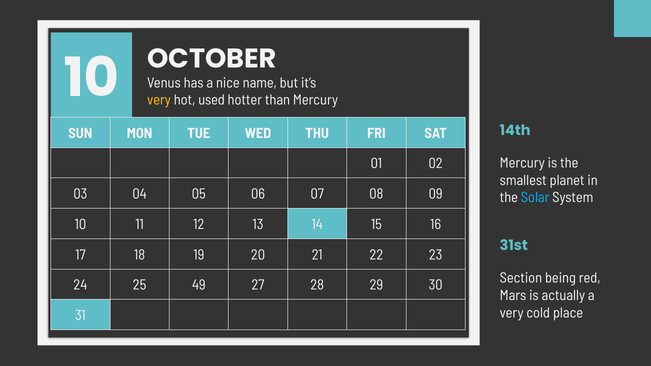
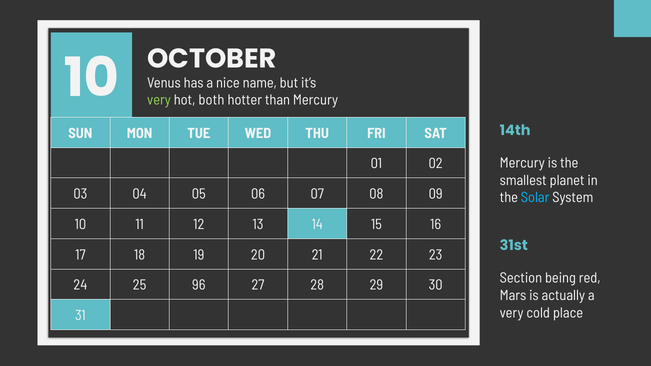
very colour: yellow -> light green (159, 100)
used: used -> both (211, 100)
49: 49 -> 96 (199, 285)
